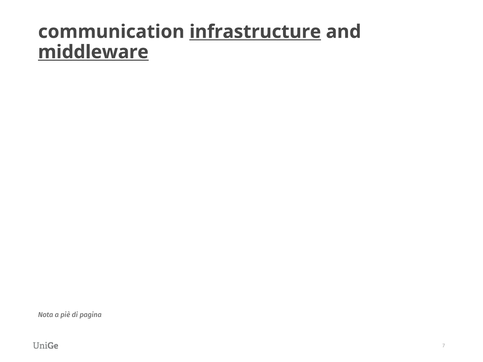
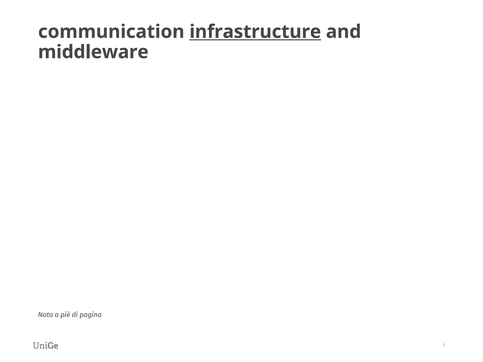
middleware underline: present -> none (93, 52)
